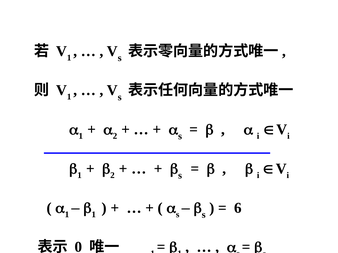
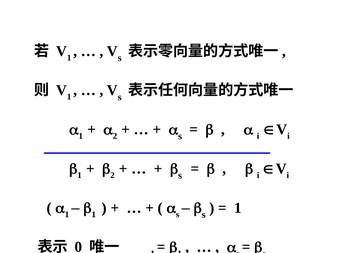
6: 6 -> 1 (238, 208)
